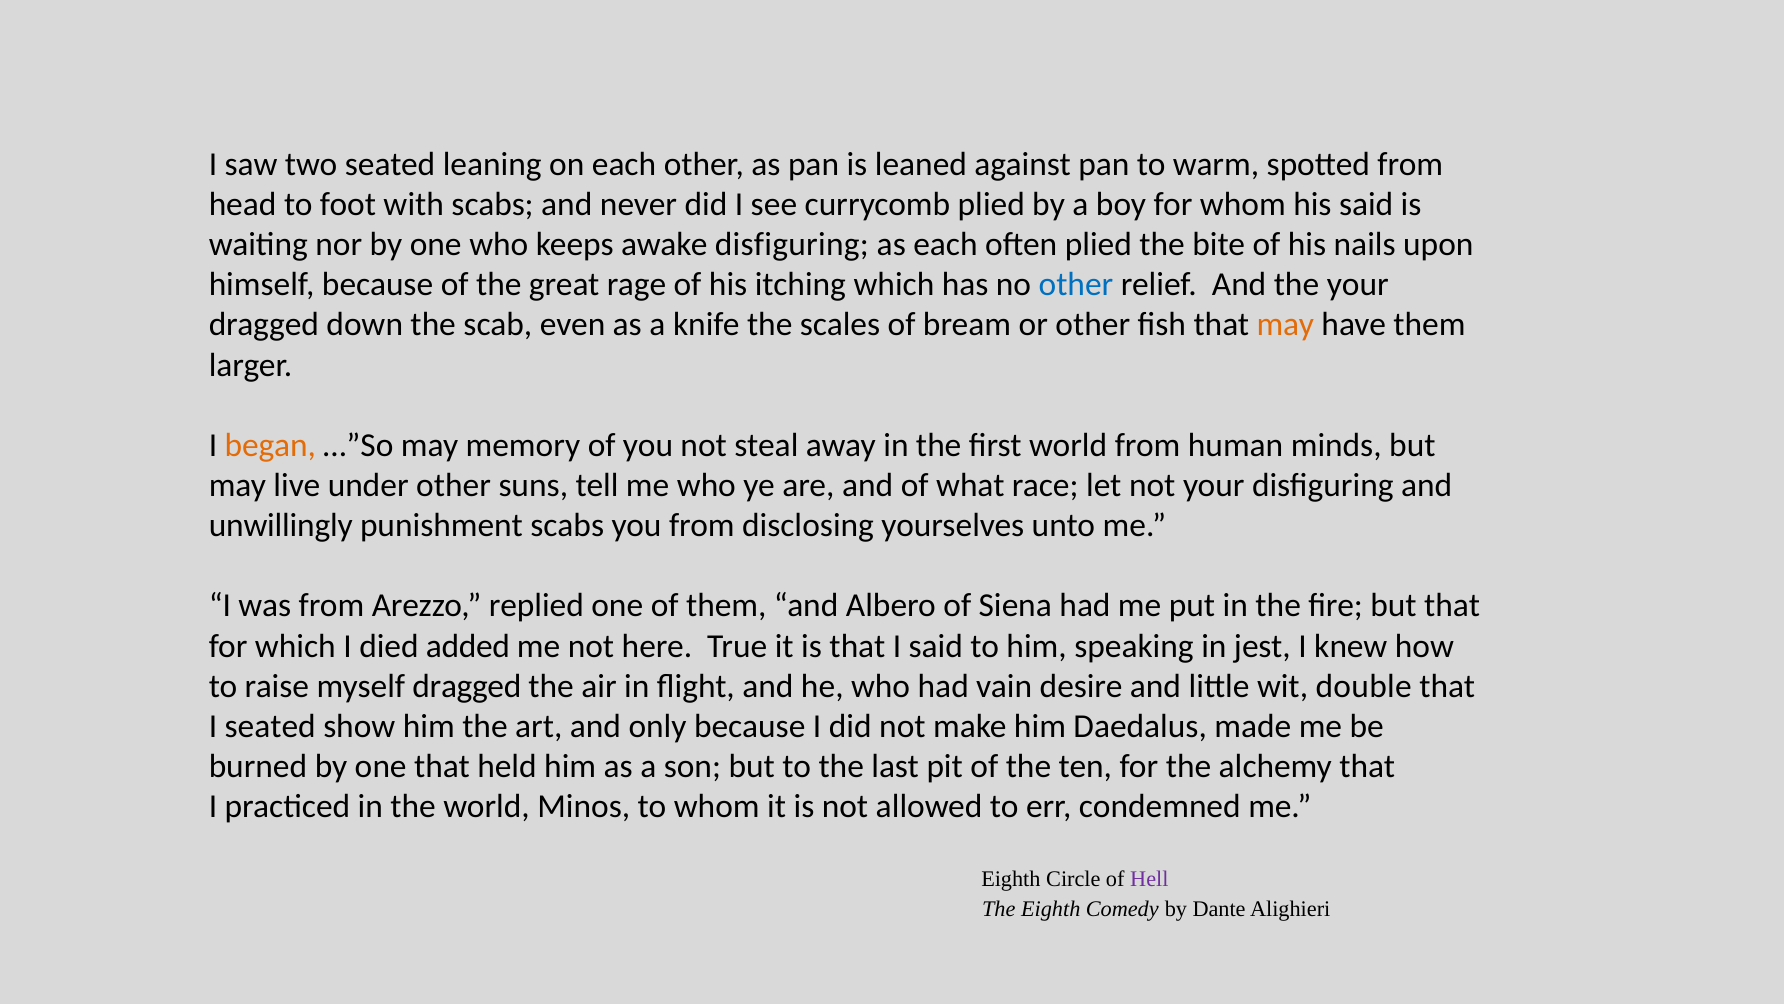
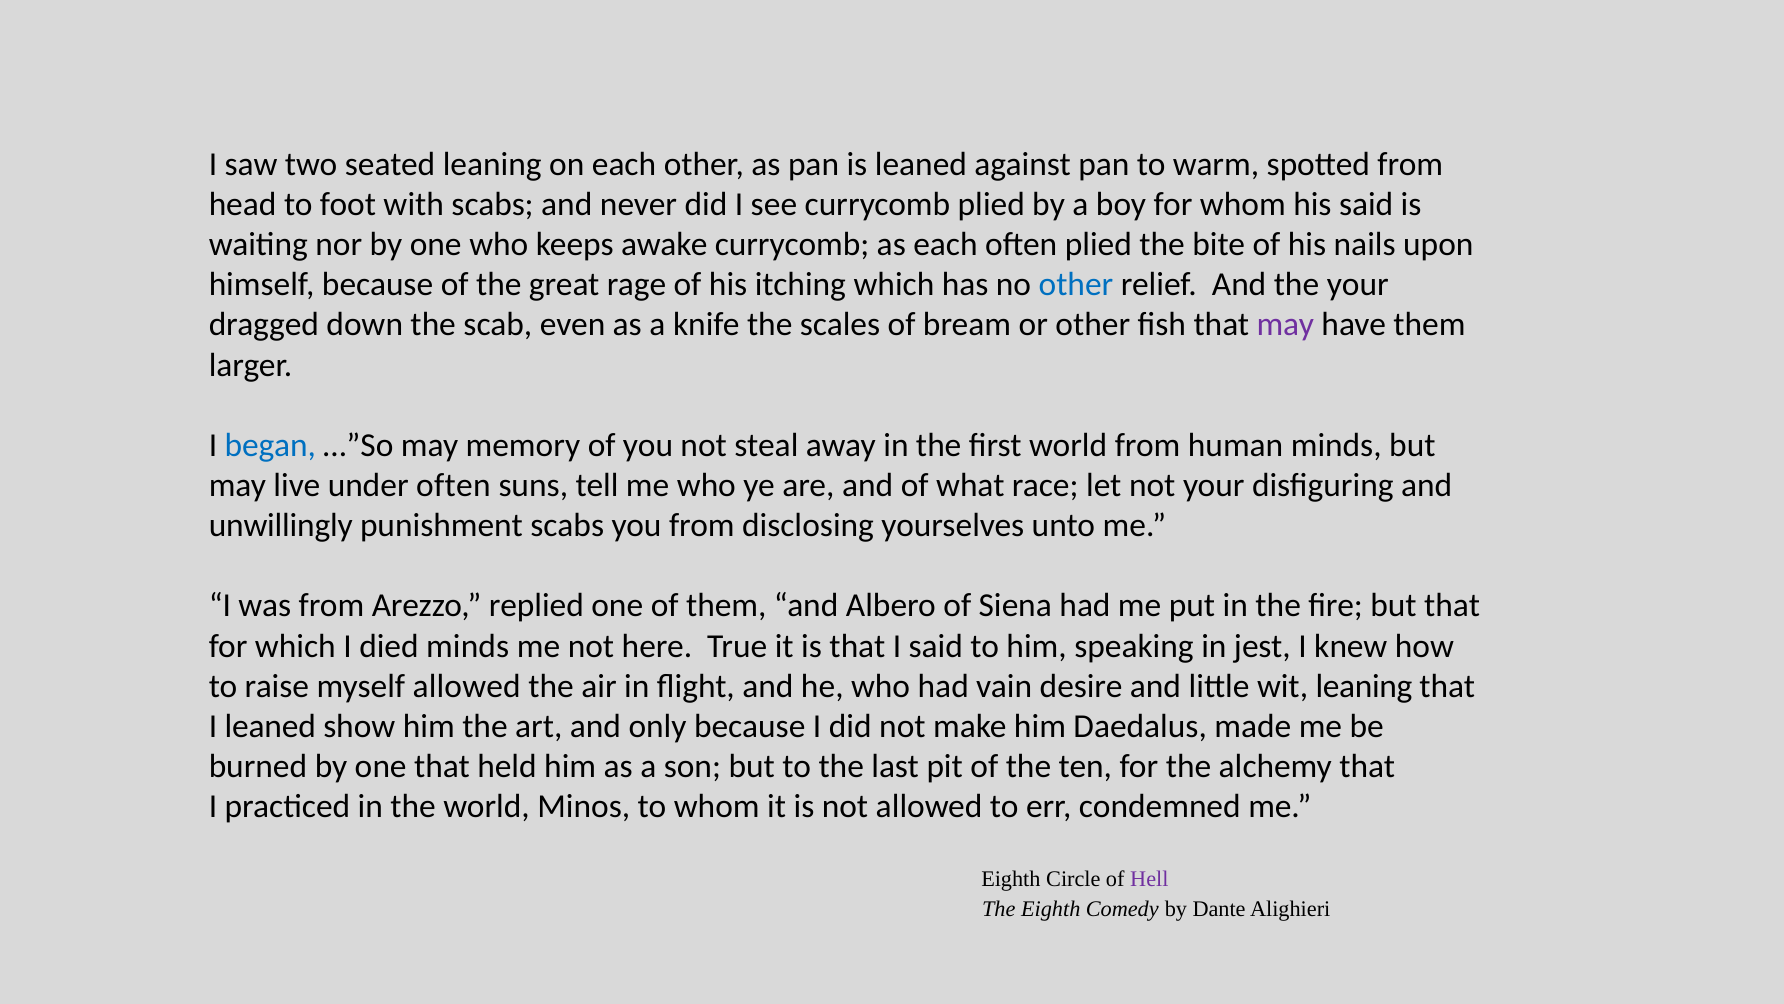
awake disfiguring: disfiguring -> currycomb (792, 244)
may colour: orange -> purple (1285, 325)
began colour: orange -> blue (270, 445)
under other: other -> often (453, 485)
died added: added -> minds (468, 646)
myself dragged: dragged -> allowed (467, 686)
wit double: double -> leaning (1364, 686)
I seated: seated -> leaned (270, 726)
